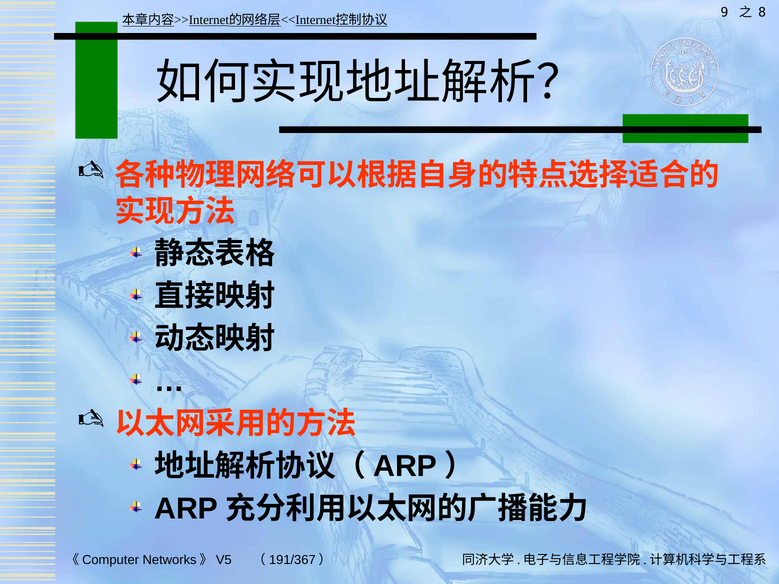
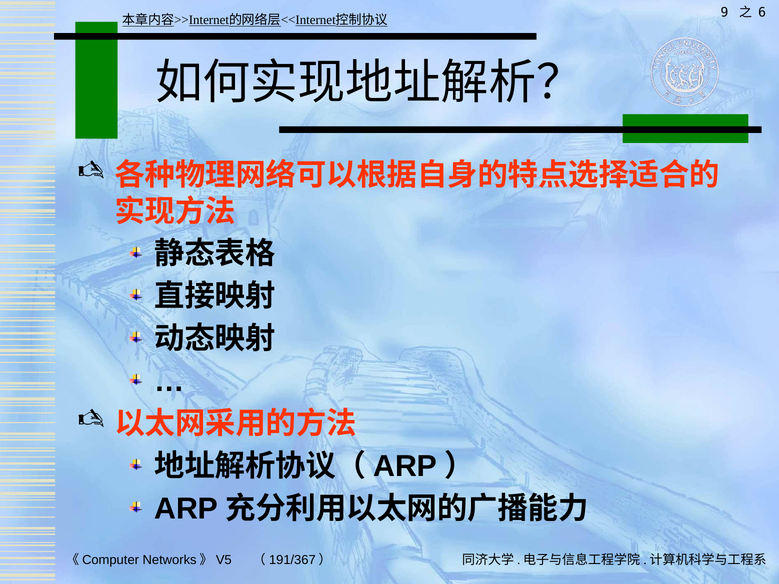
8: 8 -> 6 (762, 13)
